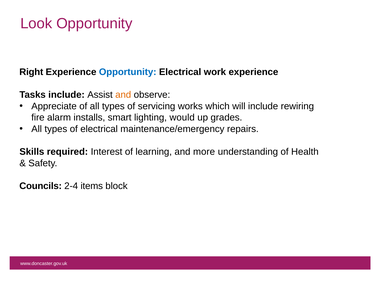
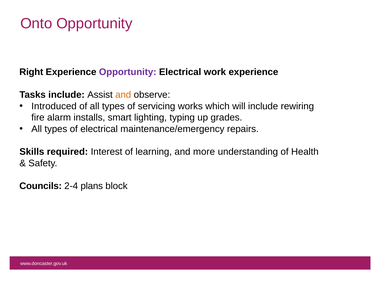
Look: Look -> Onto (36, 23)
Opportunity colour: blue -> purple (128, 72)
Appreciate: Appreciate -> Introduced (54, 106)
would: would -> typing (182, 118)
items: items -> plans (92, 186)
